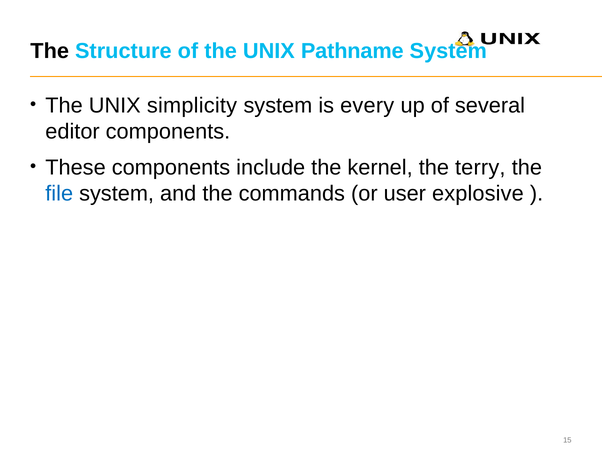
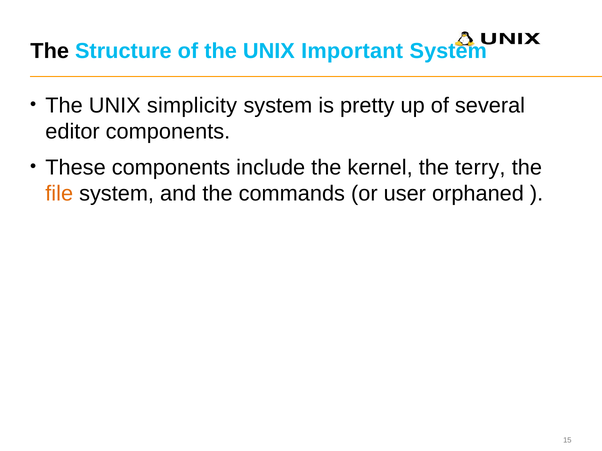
Pathname: Pathname -> Important (352, 51)
every: every -> pretty (367, 105)
file colour: blue -> orange (59, 194)
explosive: explosive -> orphaned (478, 194)
